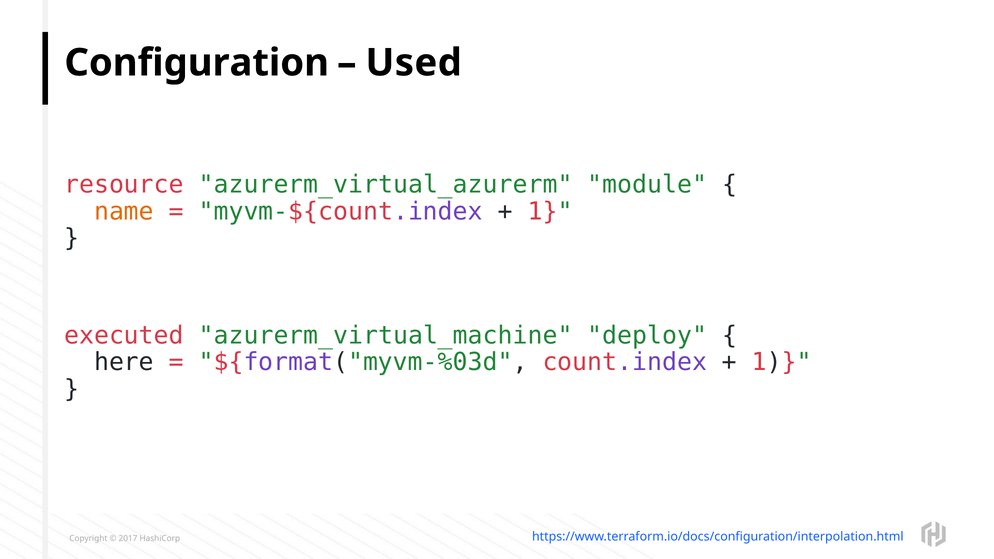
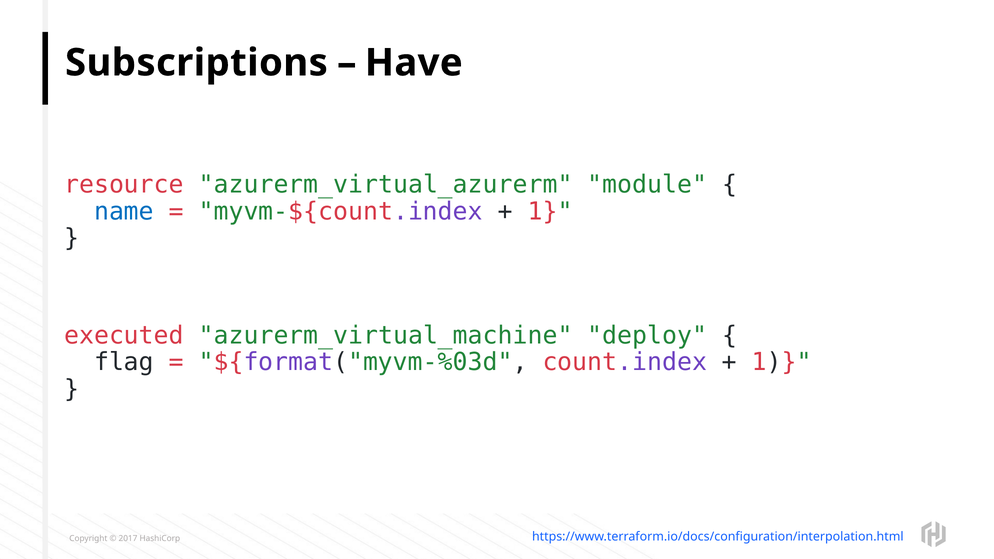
Configuration: Configuration -> Subscriptions (196, 63)
Used: Used -> Have (414, 63)
name colour: orange -> blue (124, 211)
here: here -> flag (124, 362)
